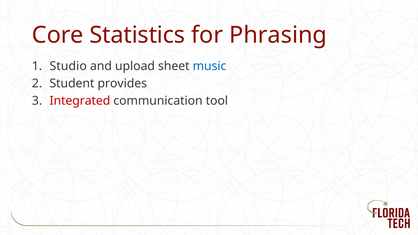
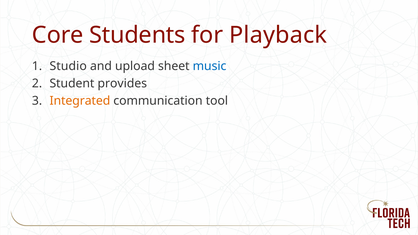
Statistics: Statistics -> Students (137, 35)
Phrasing: Phrasing -> Playback (278, 35)
Integrated colour: red -> orange (80, 101)
